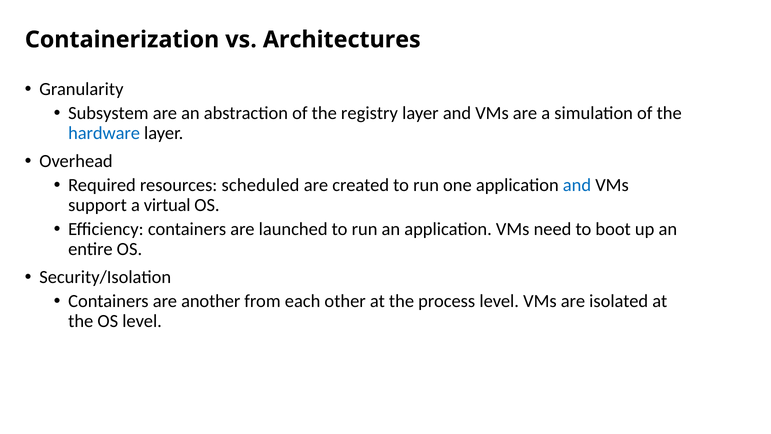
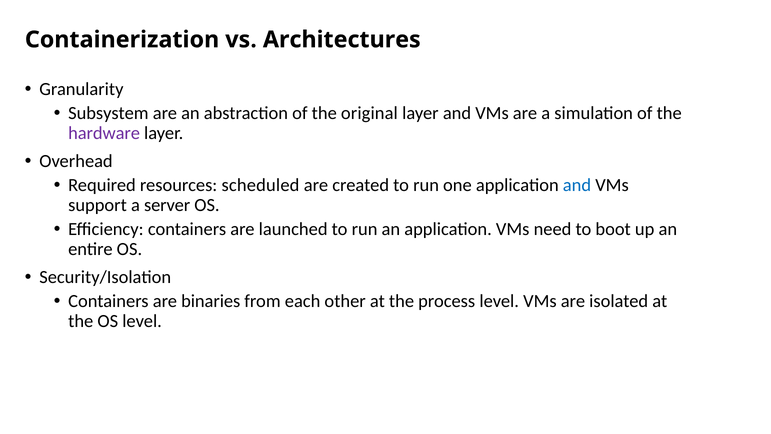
registry: registry -> original (369, 113)
hardware colour: blue -> purple (104, 133)
virtual: virtual -> server (167, 205)
another: another -> binaries (211, 301)
